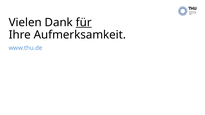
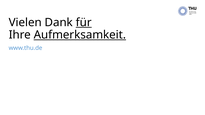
Aufmerksamkeit underline: none -> present (80, 35)
